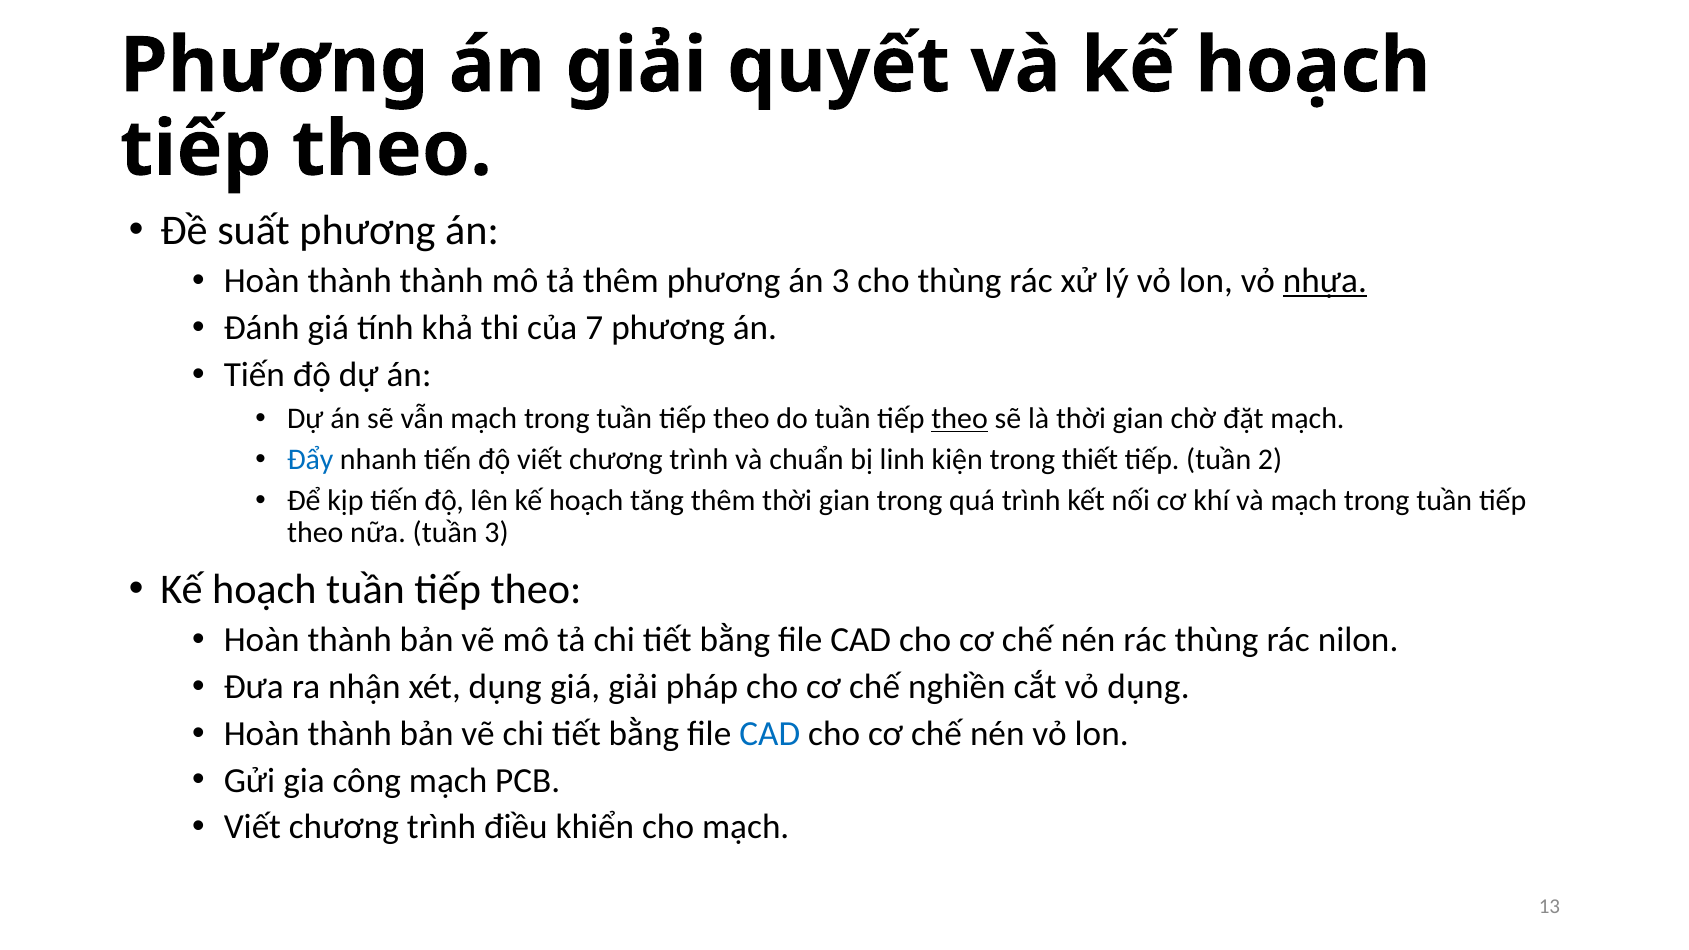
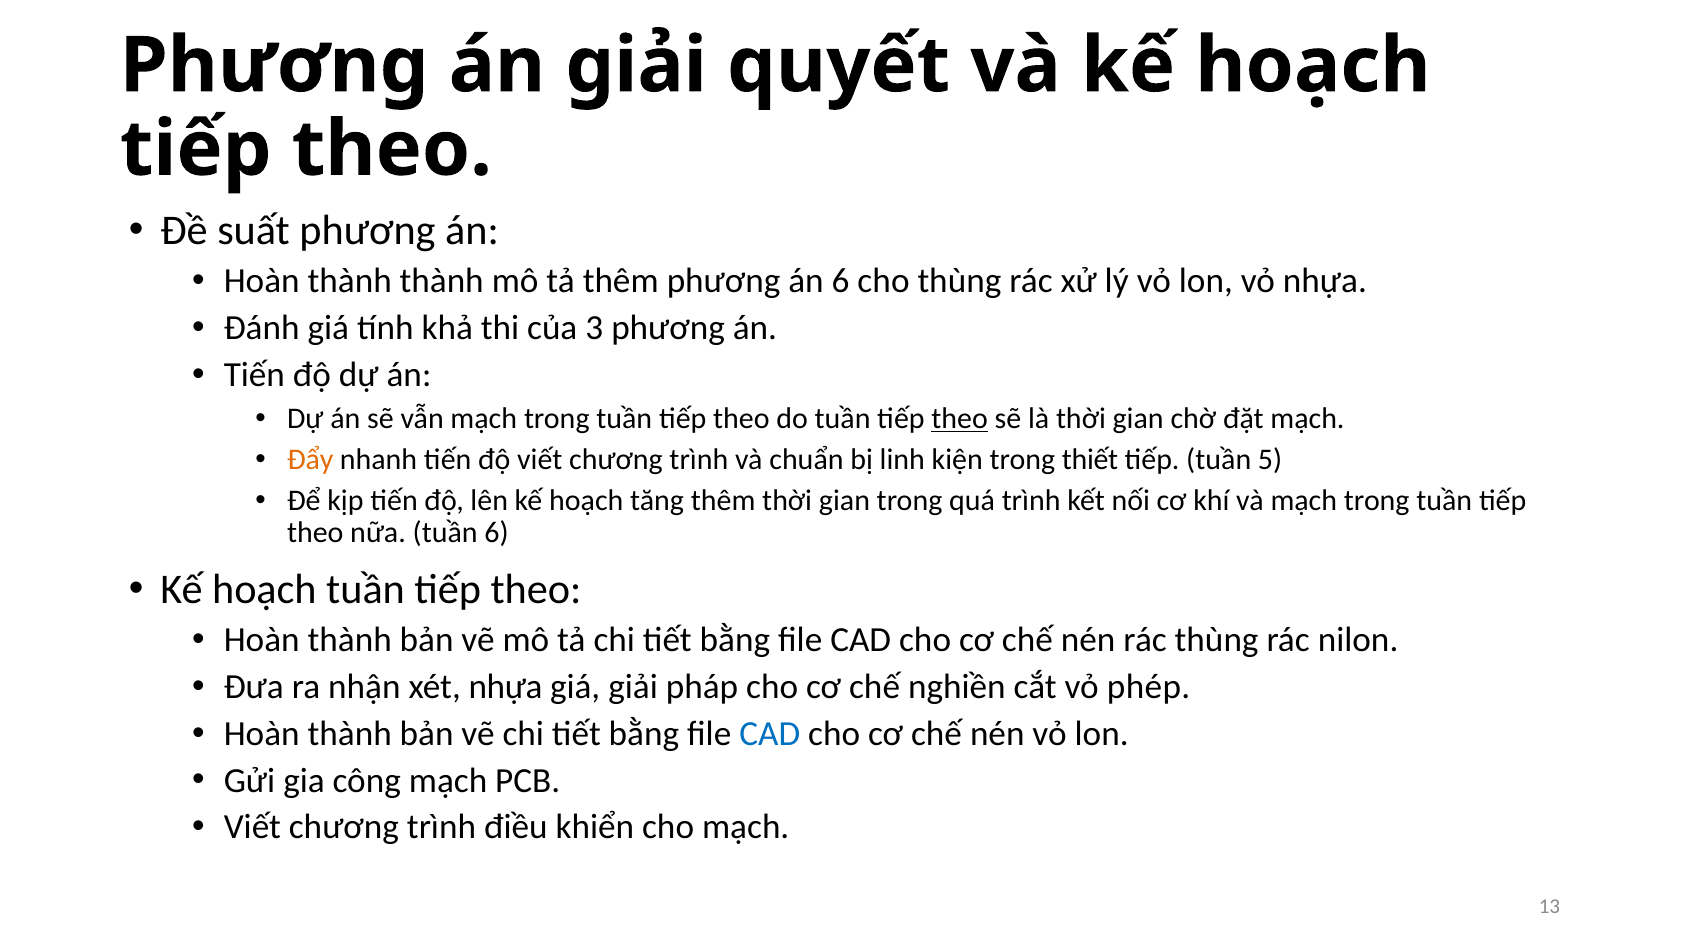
án 3: 3 -> 6 (841, 281)
nhựa underline: present -> none (1325, 281)
7: 7 -> 3 (594, 328)
Đẩy colour: blue -> orange (310, 460)
2: 2 -> 5 (1270, 460)
tuần 3: 3 -> 6 (496, 533)
xét dụng: dụng -> nhựa (506, 687)
vỏ dụng: dụng -> phép (1149, 687)
